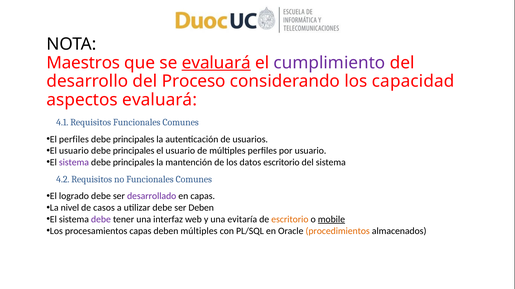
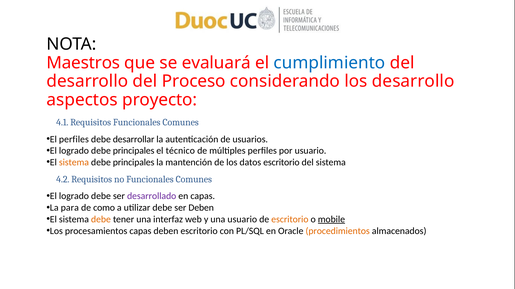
evaluará underline: present -> none (216, 63)
cumplimiento colour: purple -> blue (329, 63)
los capacidad: capacidad -> desarrollo (413, 81)
aspectos evaluará: evaluará -> proyecto (160, 100)
principales: principales -> desarrollar (134, 140)
usuario: usuario -> logrado (74, 151)
usuario: usuario -> técnico (180, 151)
sistema colour: purple -> orange (74, 163)
nivel: nivel -> para (70, 208)
casos: casos -> como (104, 208)
debe colour: purple -> orange (101, 220)
una evitaría: evitaría -> usuario (242, 220)
deben múltiples: múltiples -> escritorio (199, 231)
